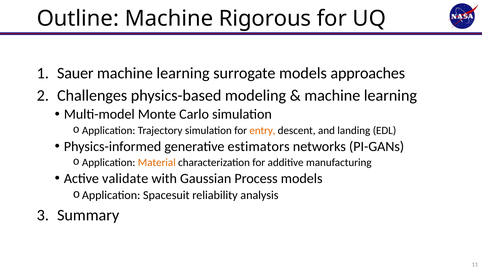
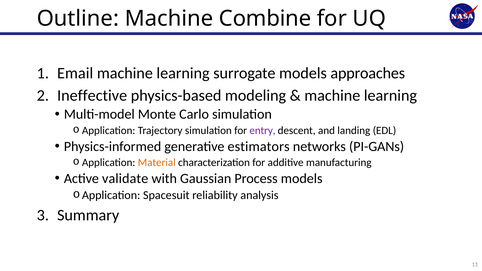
Rigorous: Rigorous -> Combine (265, 18)
Sauer: Sauer -> Email (75, 73)
Challenges: Challenges -> Ineffective (92, 96)
entry colour: orange -> purple (262, 130)
